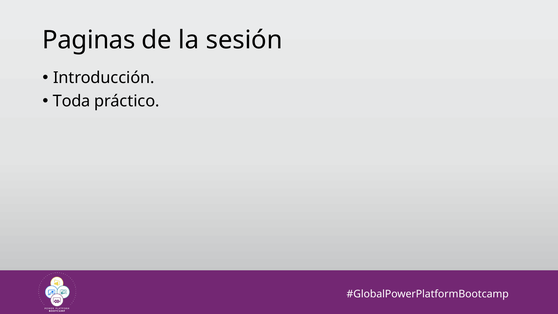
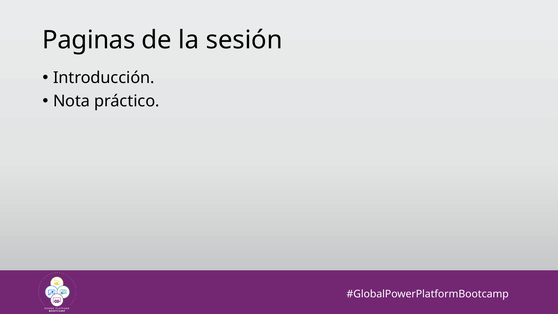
Toda: Toda -> Nota (72, 101)
